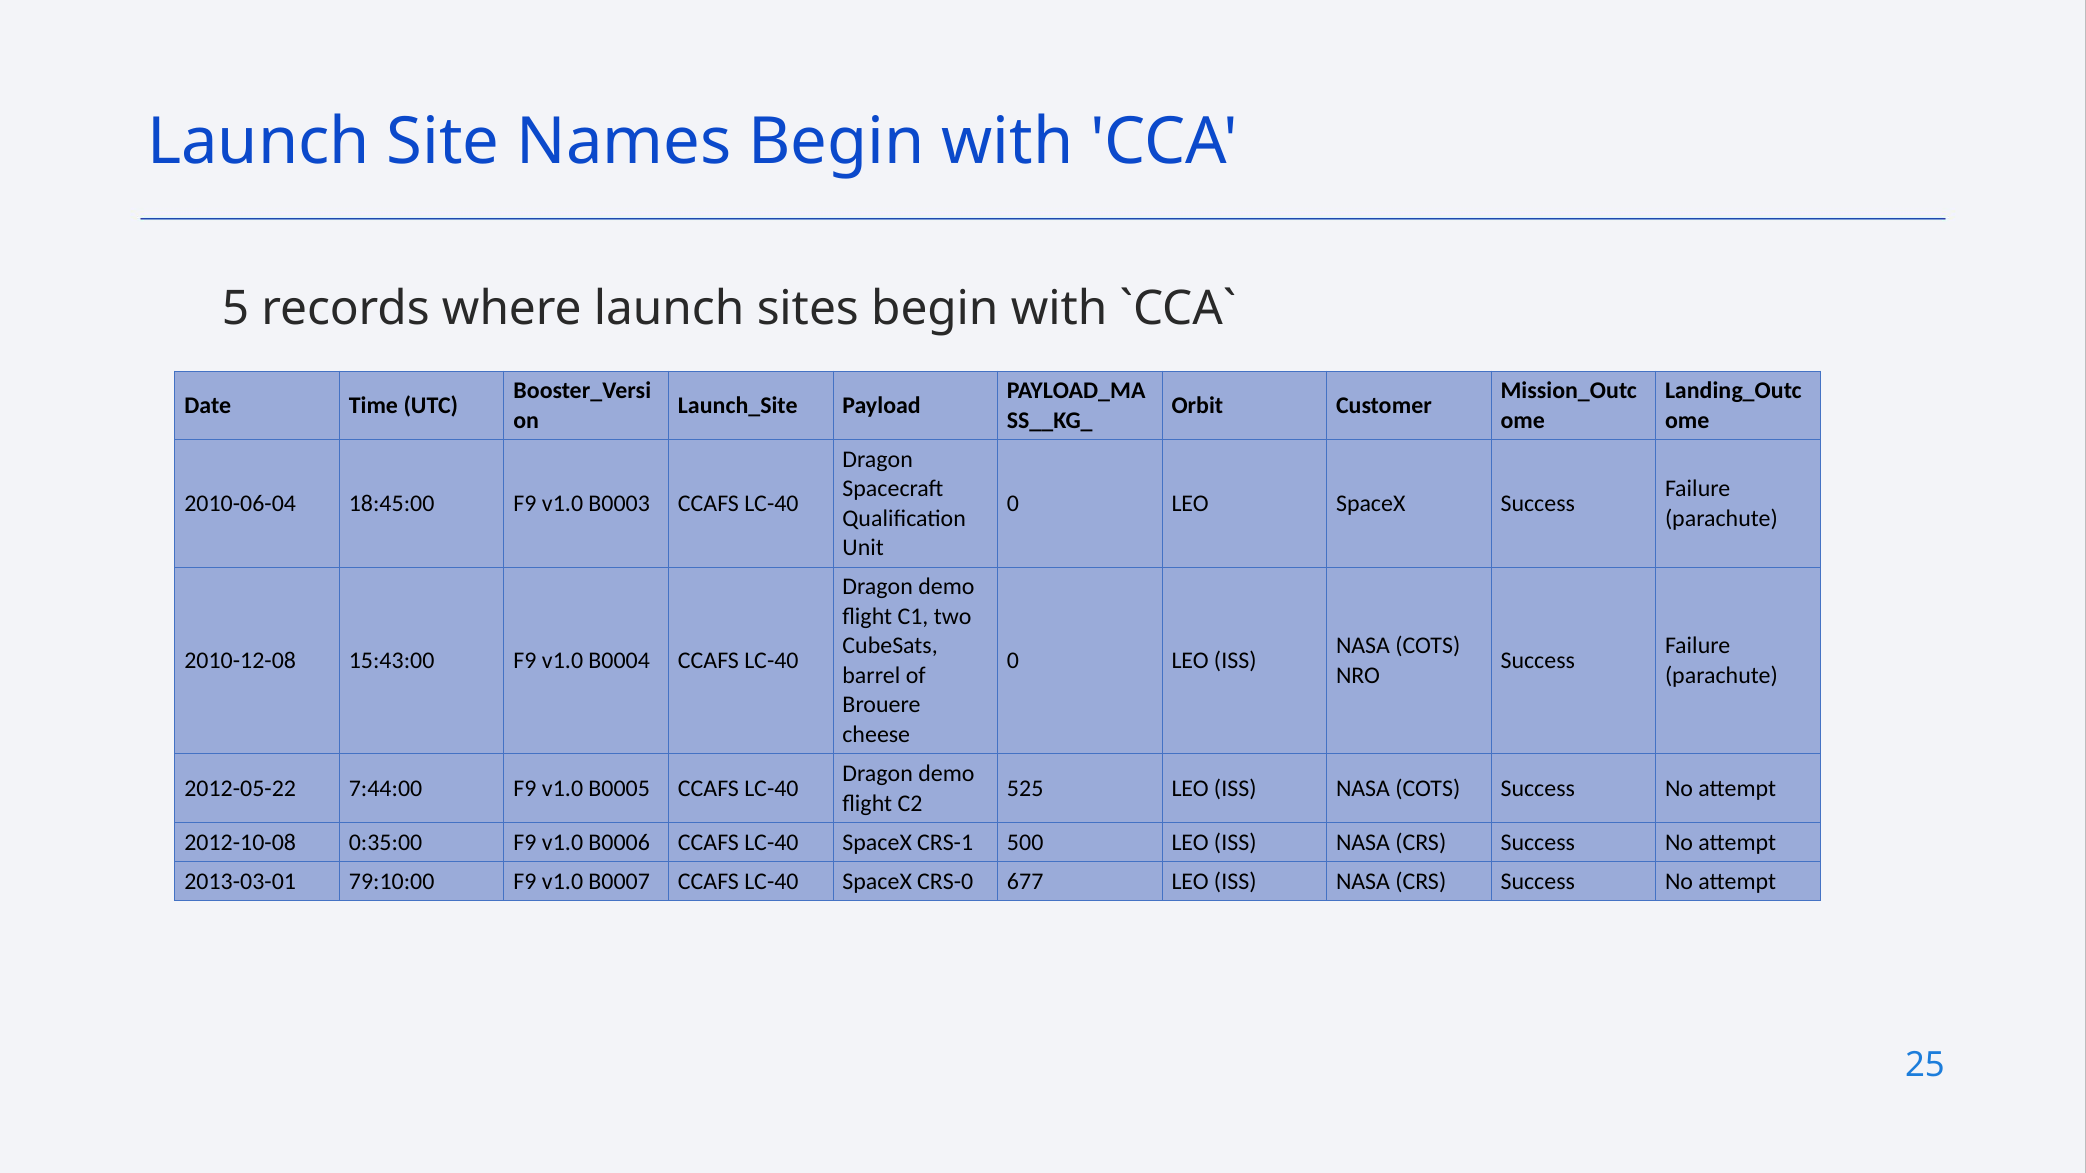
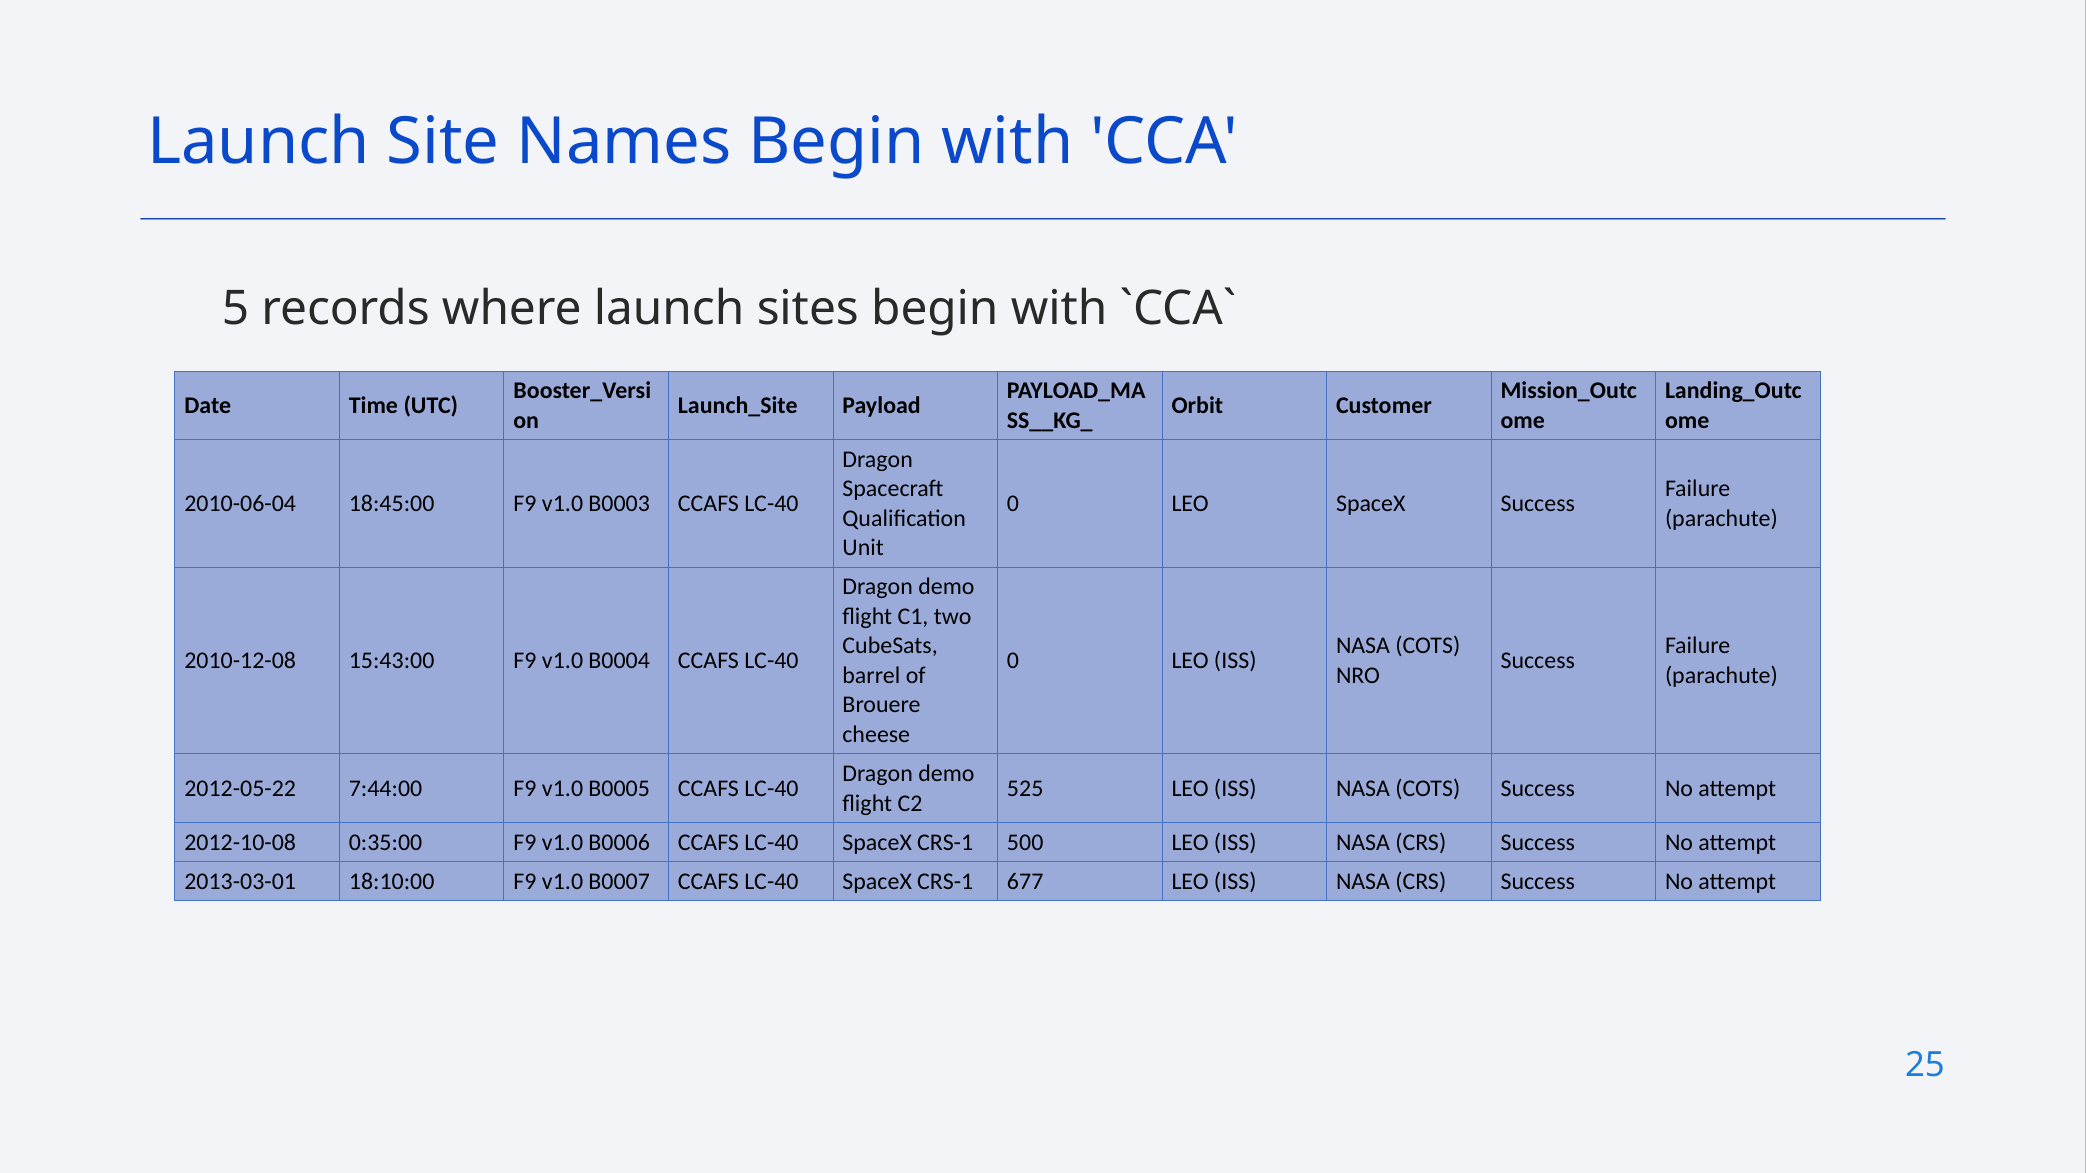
79:10:00: 79:10:00 -> 18:10:00 (392, 881)
CRS-0: CRS-0 -> CRS-1 (945, 881)
